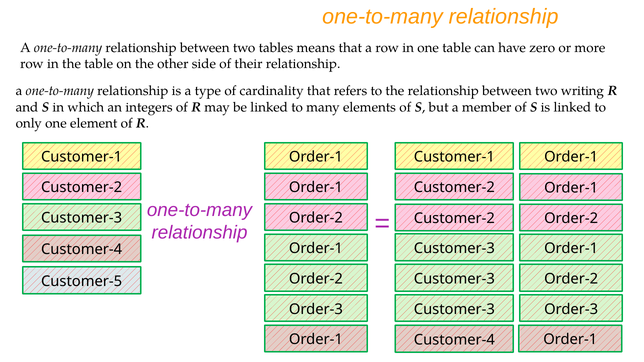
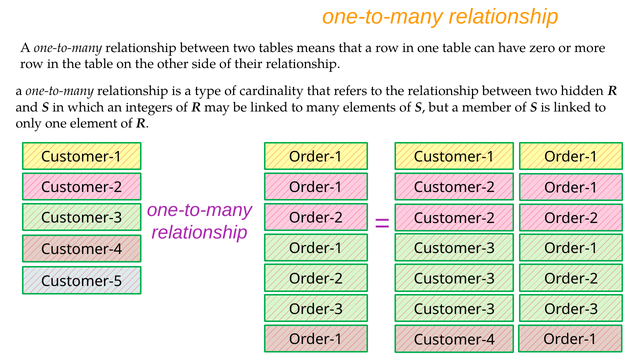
writing: writing -> hidden (582, 91)
